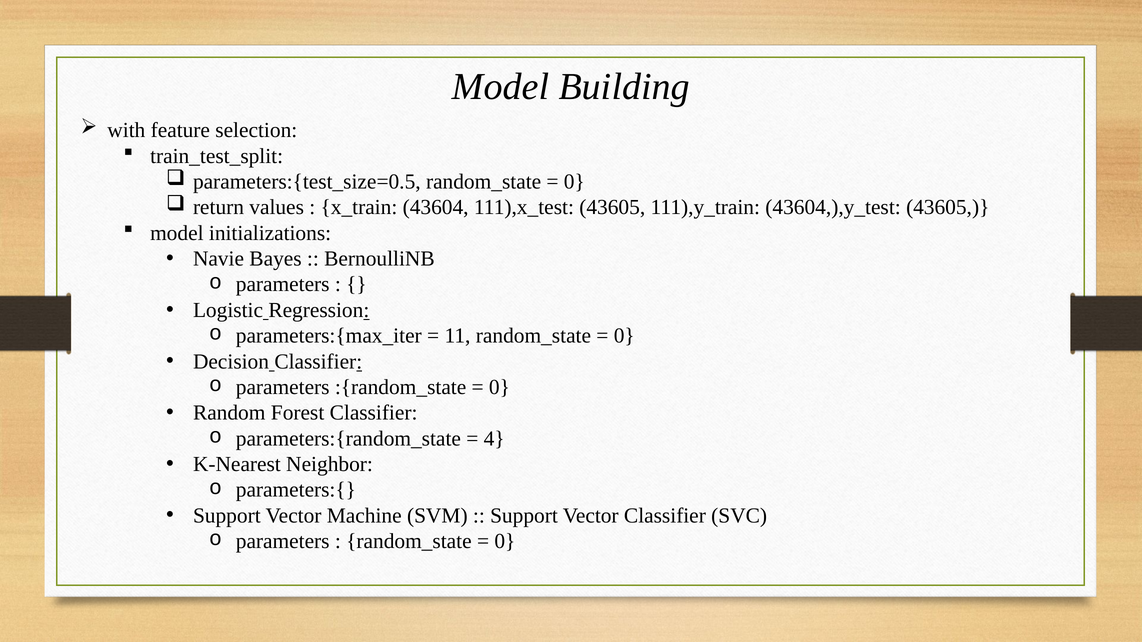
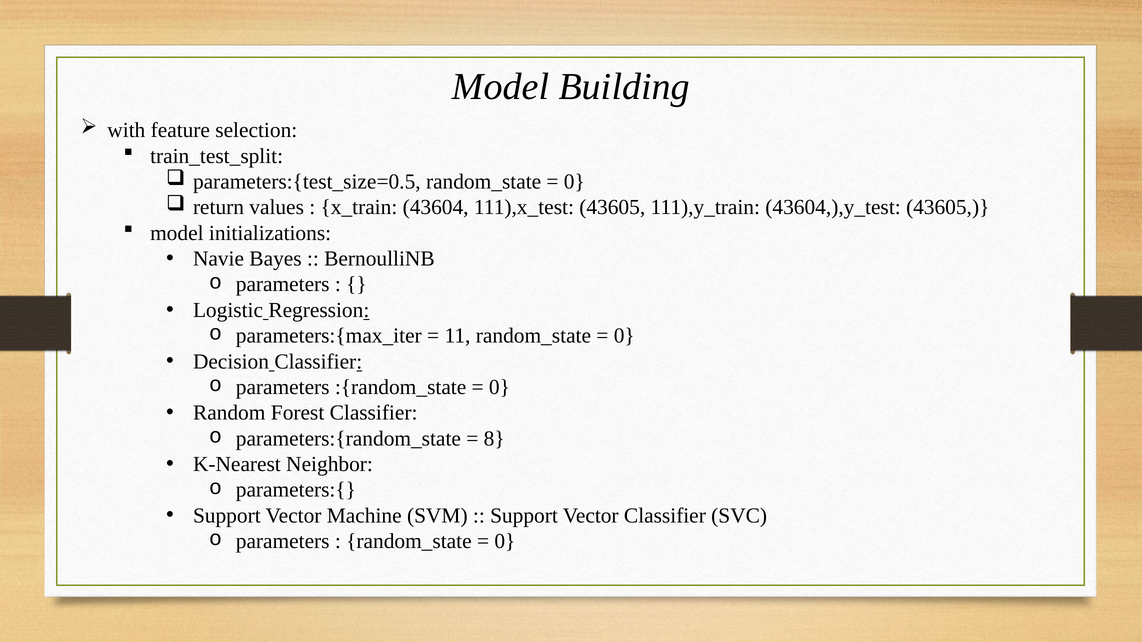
4: 4 -> 8 (494, 439)
